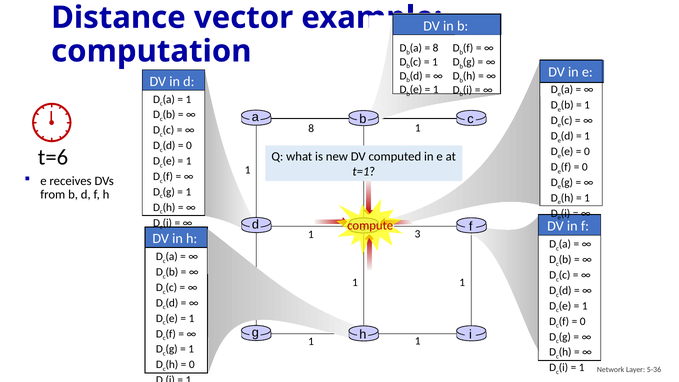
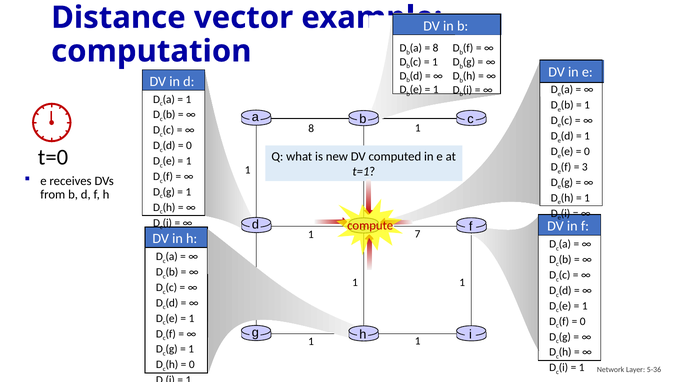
t=6: t=6 -> t=0 (53, 157)
0: 0 -> 3 (585, 167)
3: 3 -> 7 (418, 234)
